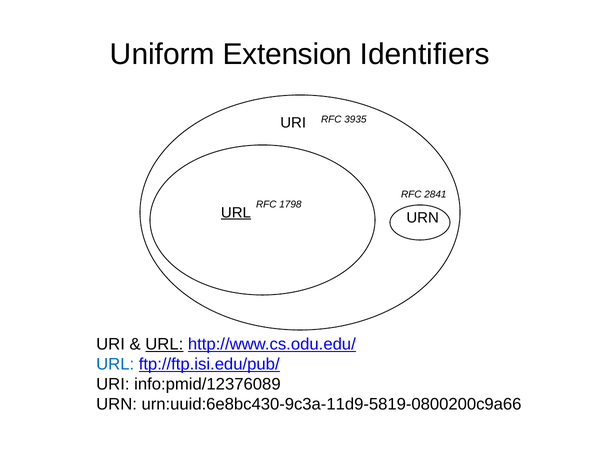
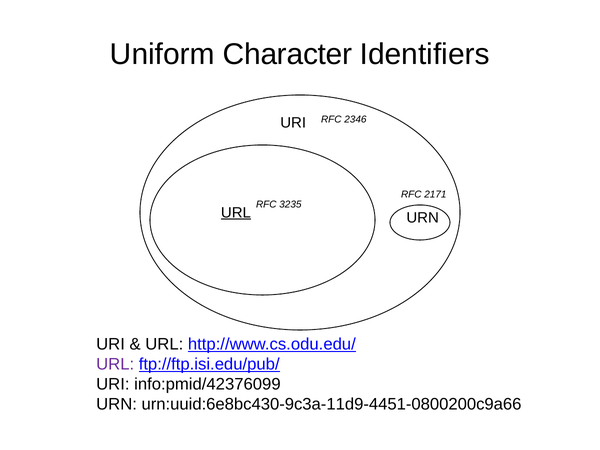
Extension: Extension -> Character (287, 55)
3935: 3935 -> 2346 (355, 119)
2841: 2841 -> 2171 (435, 195)
1798: 1798 -> 3235 (290, 204)
URL underline: present -> none (164, 344)
URL colour: blue -> purple (115, 364)
info:pmid/12376089: info:pmid/12376089 -> info:pmid/42376099 (207, 384)
urn:uuid:6e8bc430-9c3a-11d9-5819-0800200c9a66: urn:uuid:6e8bc430-9c3a-11d9-5819-0800200c9a66 -> urn:uuid:6e8bc430-9c3a-11d9-4451-0800200c9a66 (332, 404)
